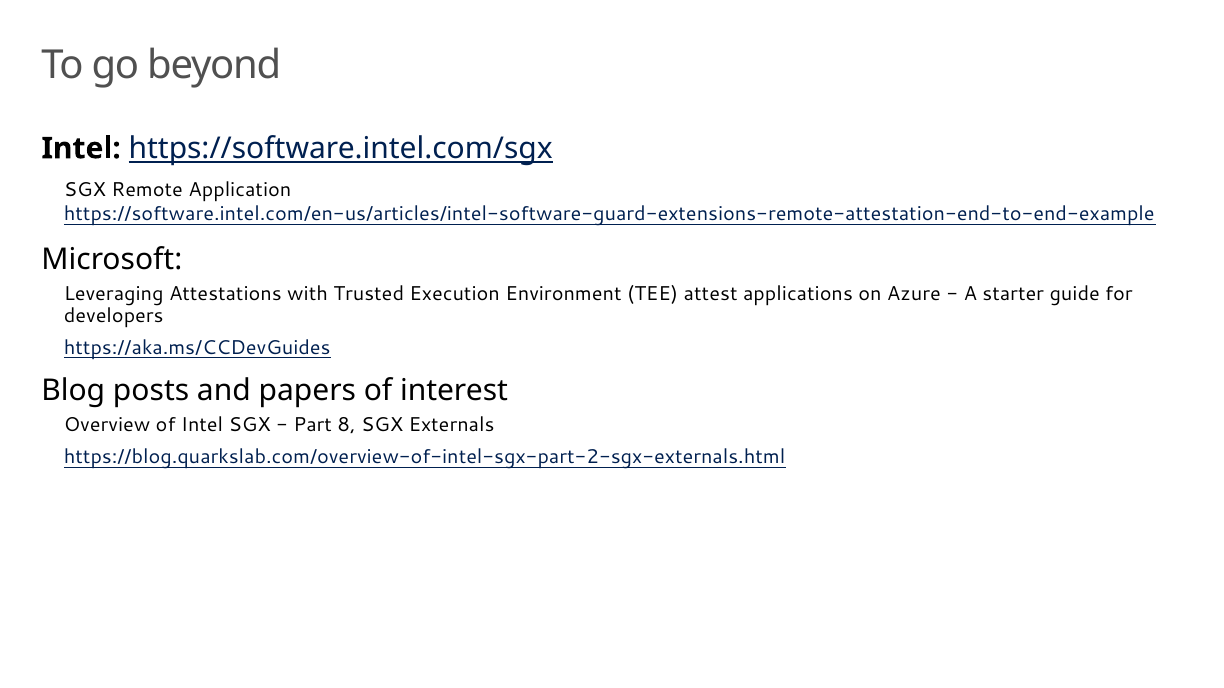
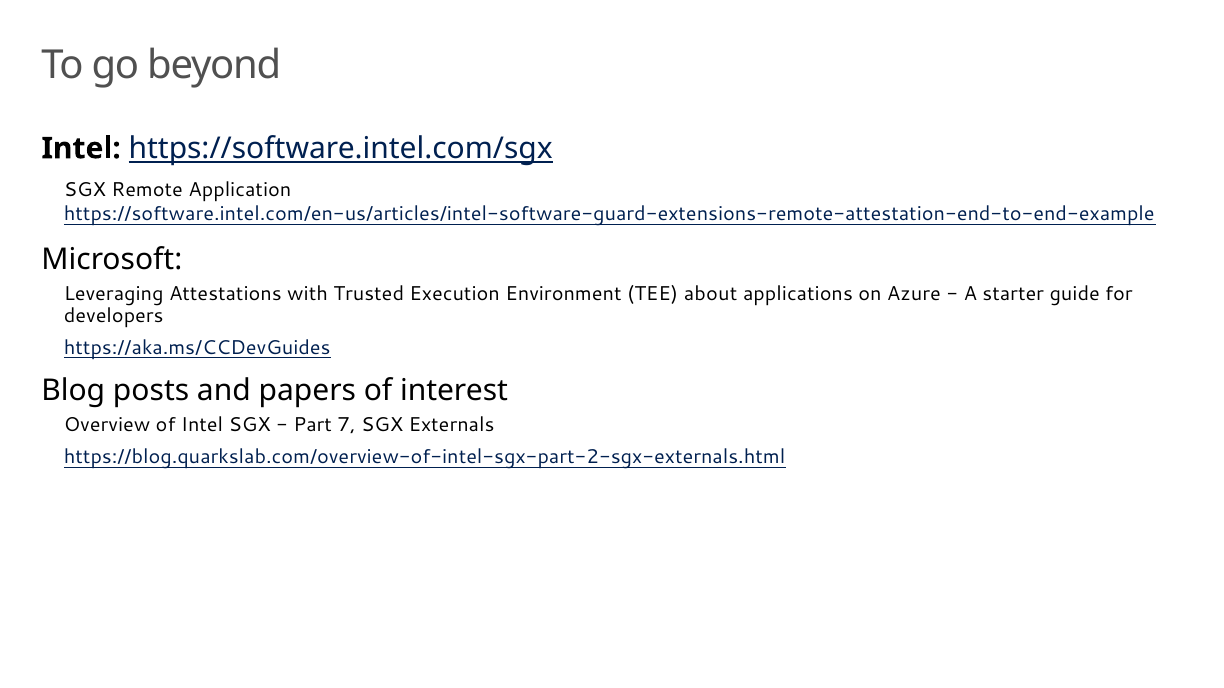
attest: attest -> about (711, 295)
8: 8 -> 7 (347, 425)
